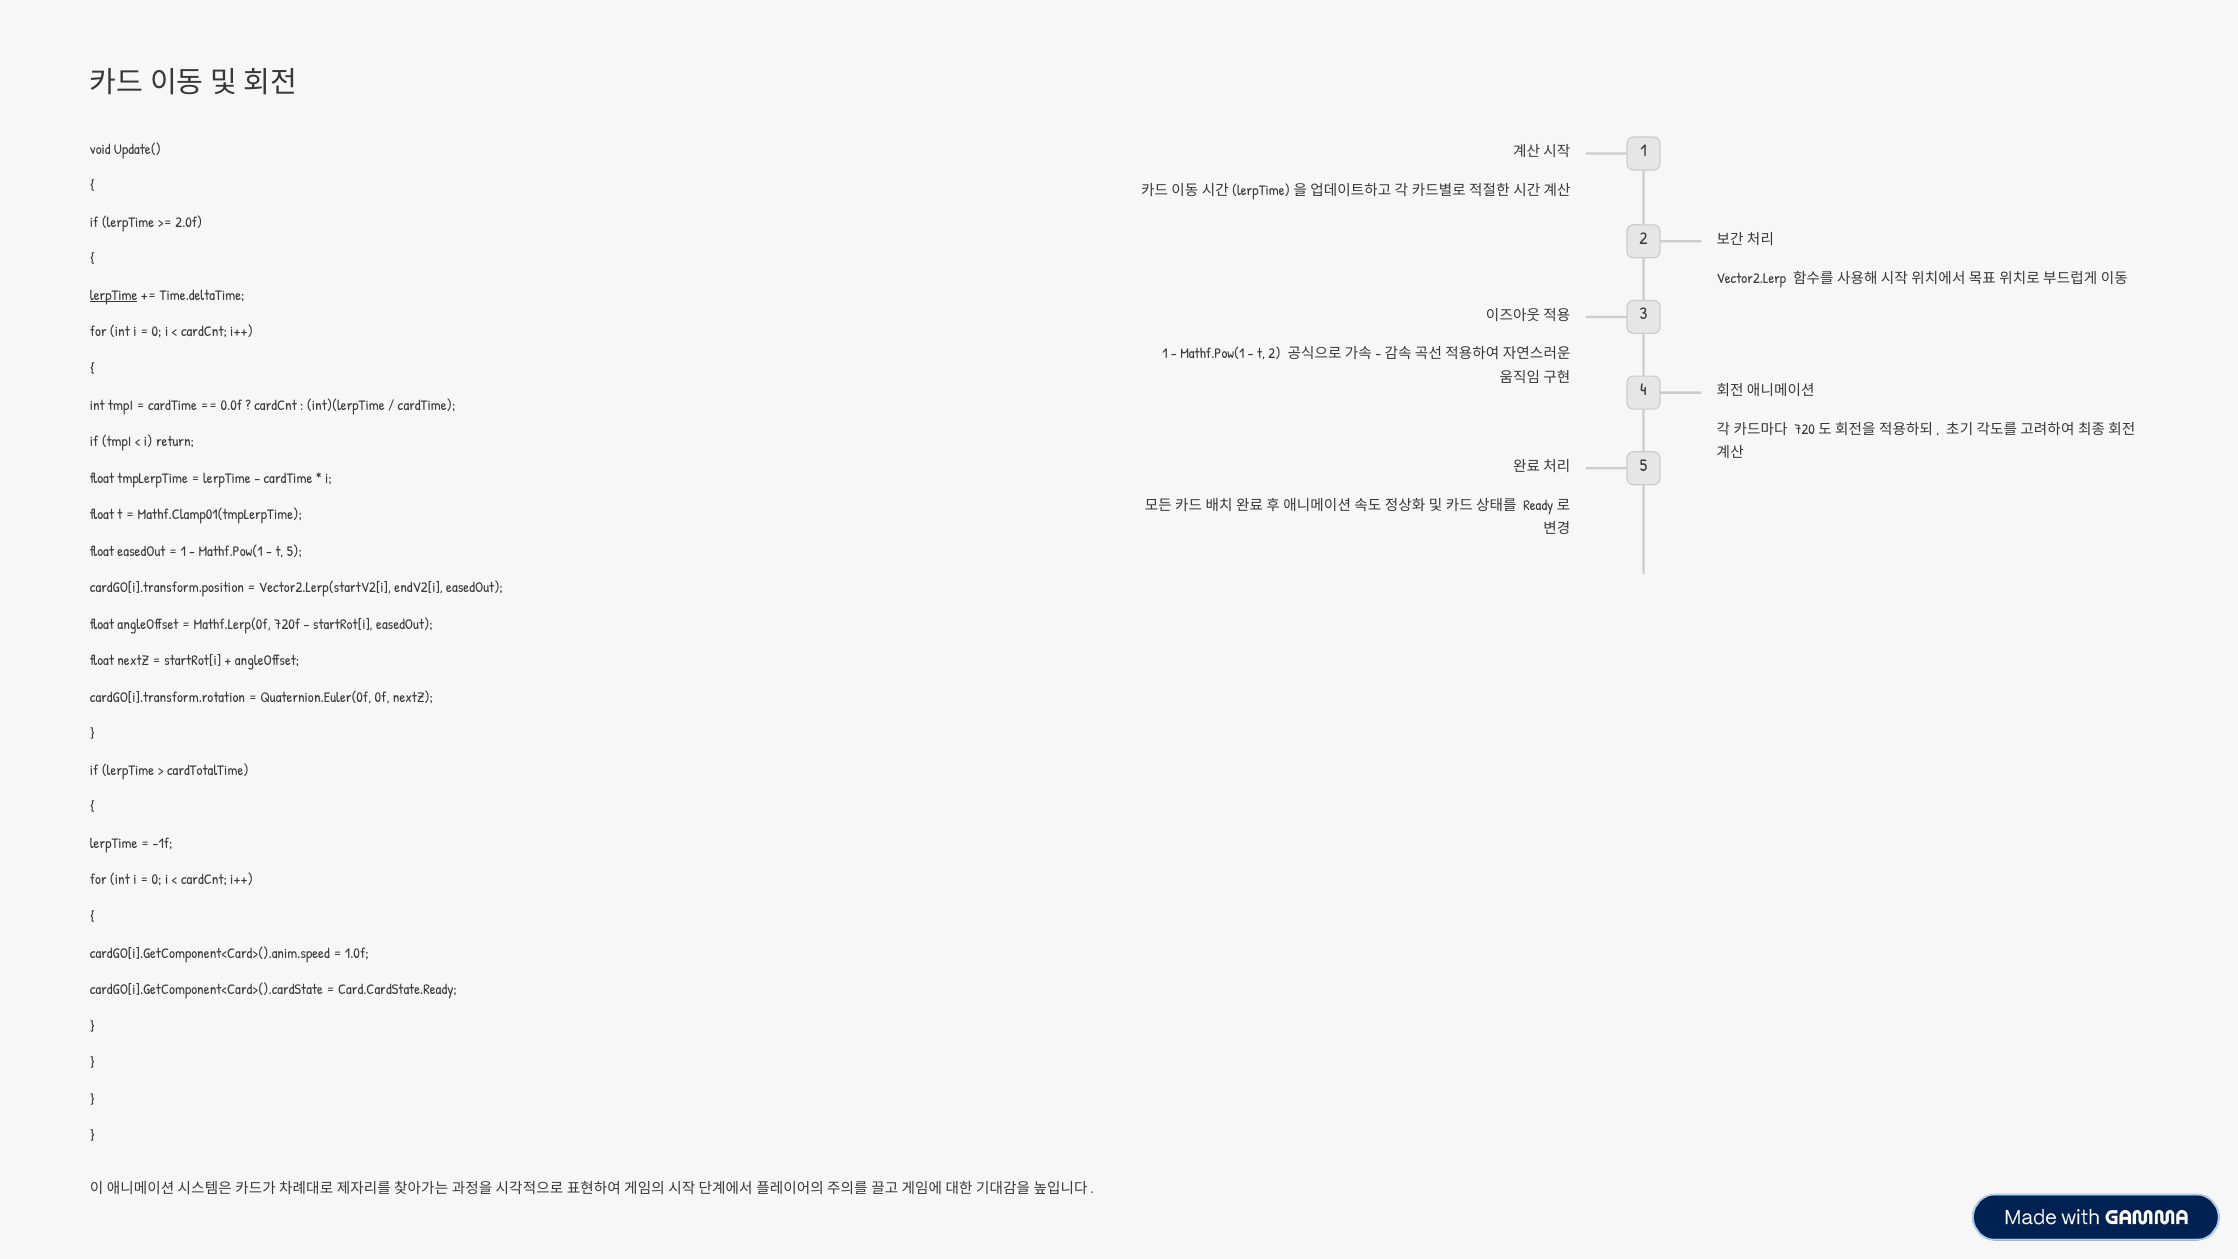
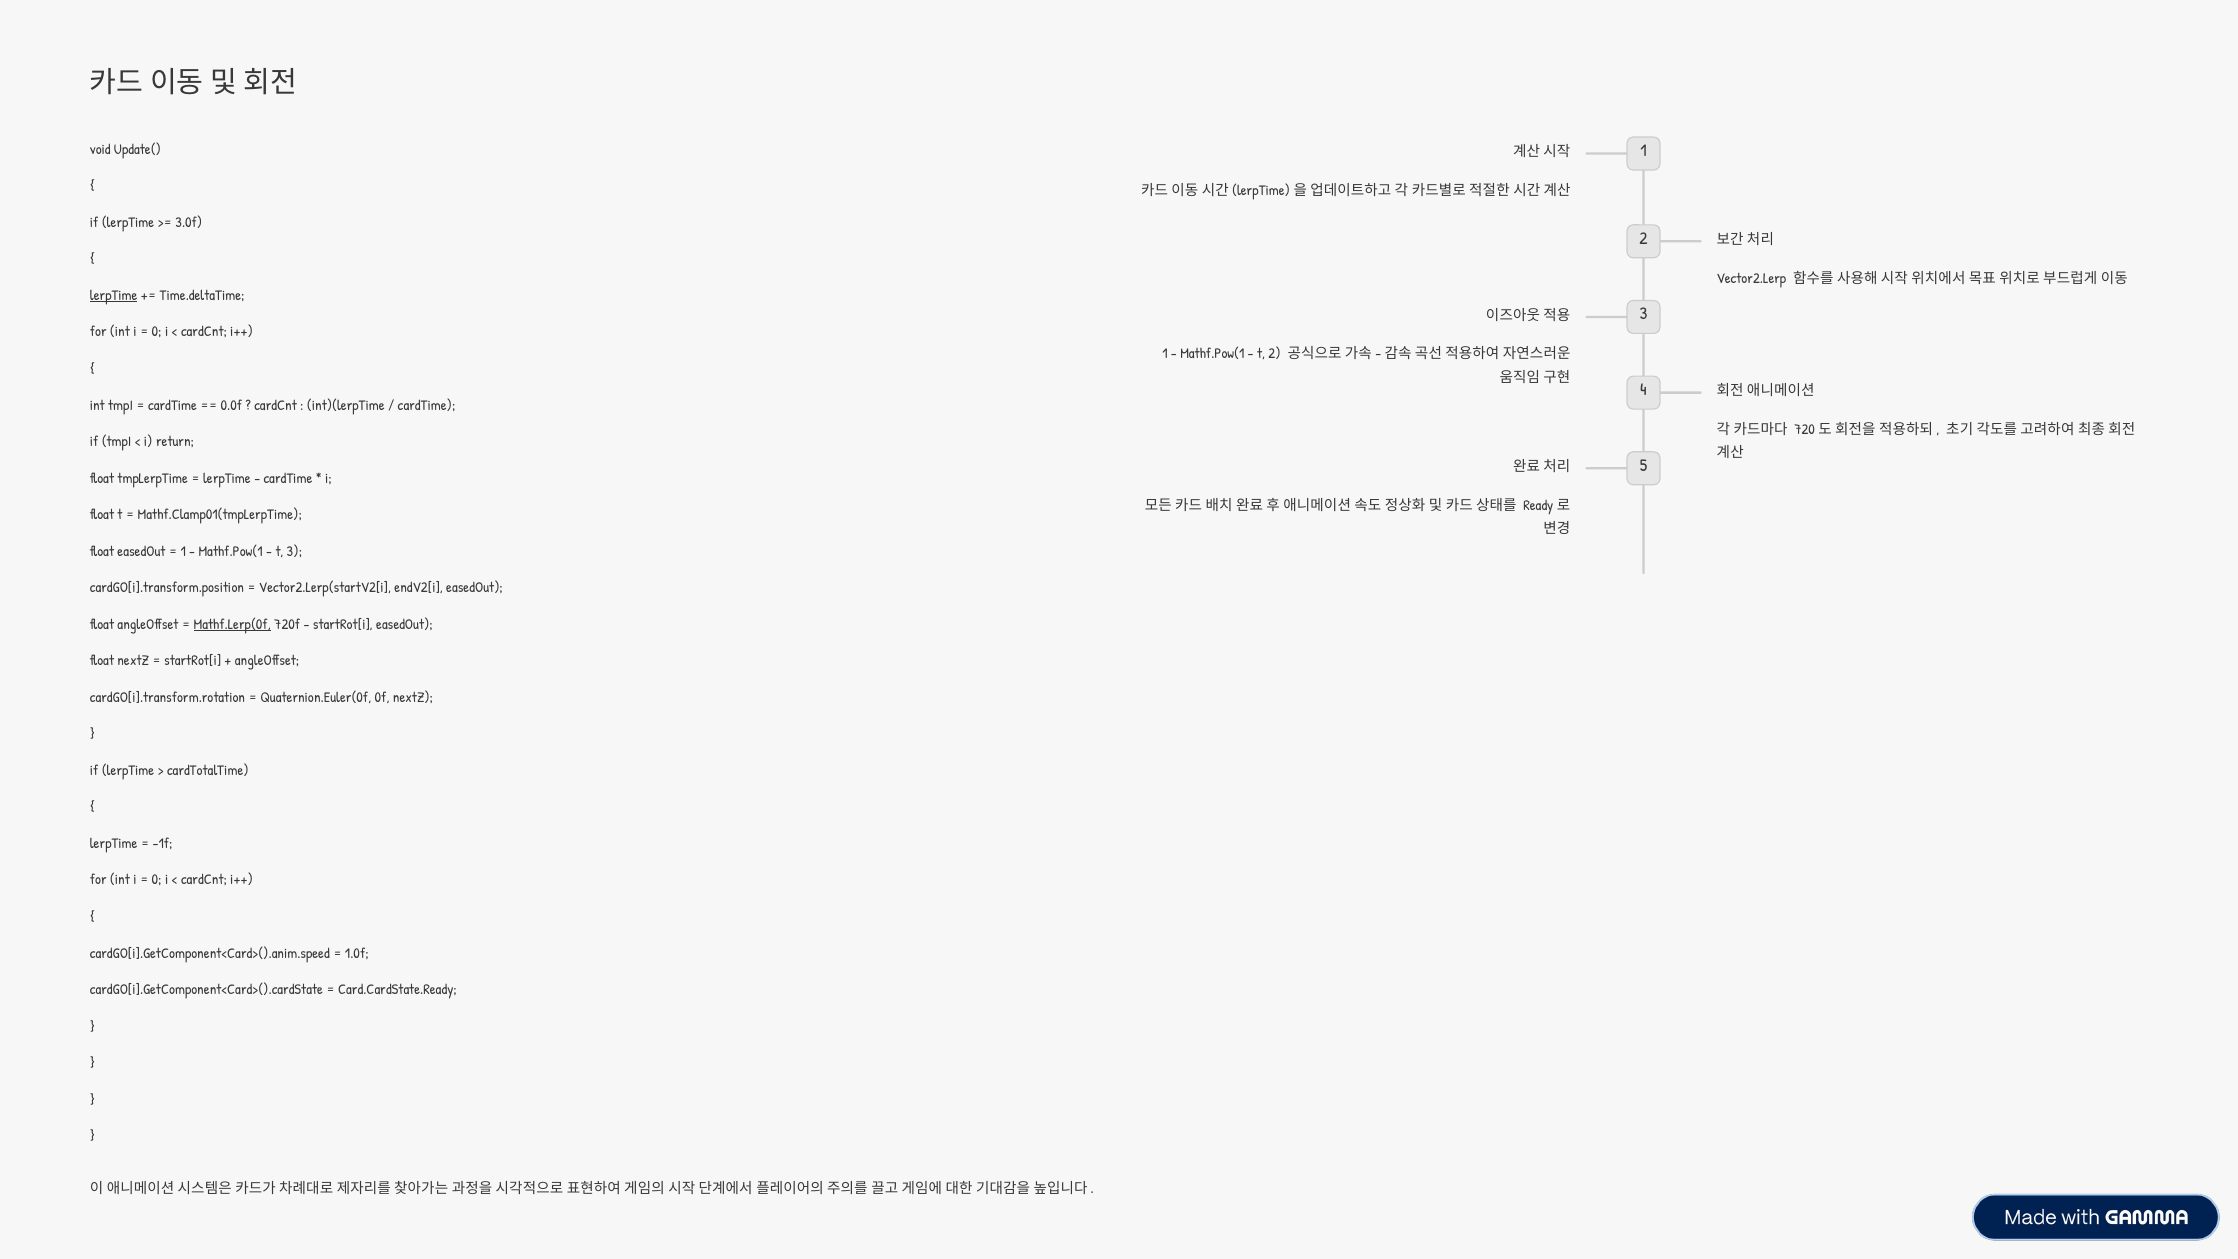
2.0f: 2.0f -> 3.0f (189, 222)
t 5: 5 -> 3 (294, 551)
Mathf.Lerp(0f underline: none -> present (232, 624)
